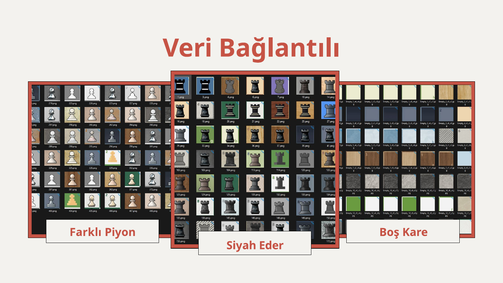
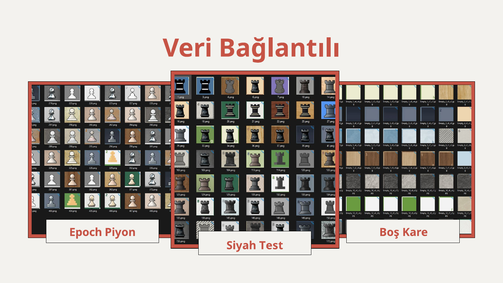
Farklı: Farklı -> Epoch (86, 232)
Eder: Eder -> Test (271, 245)
